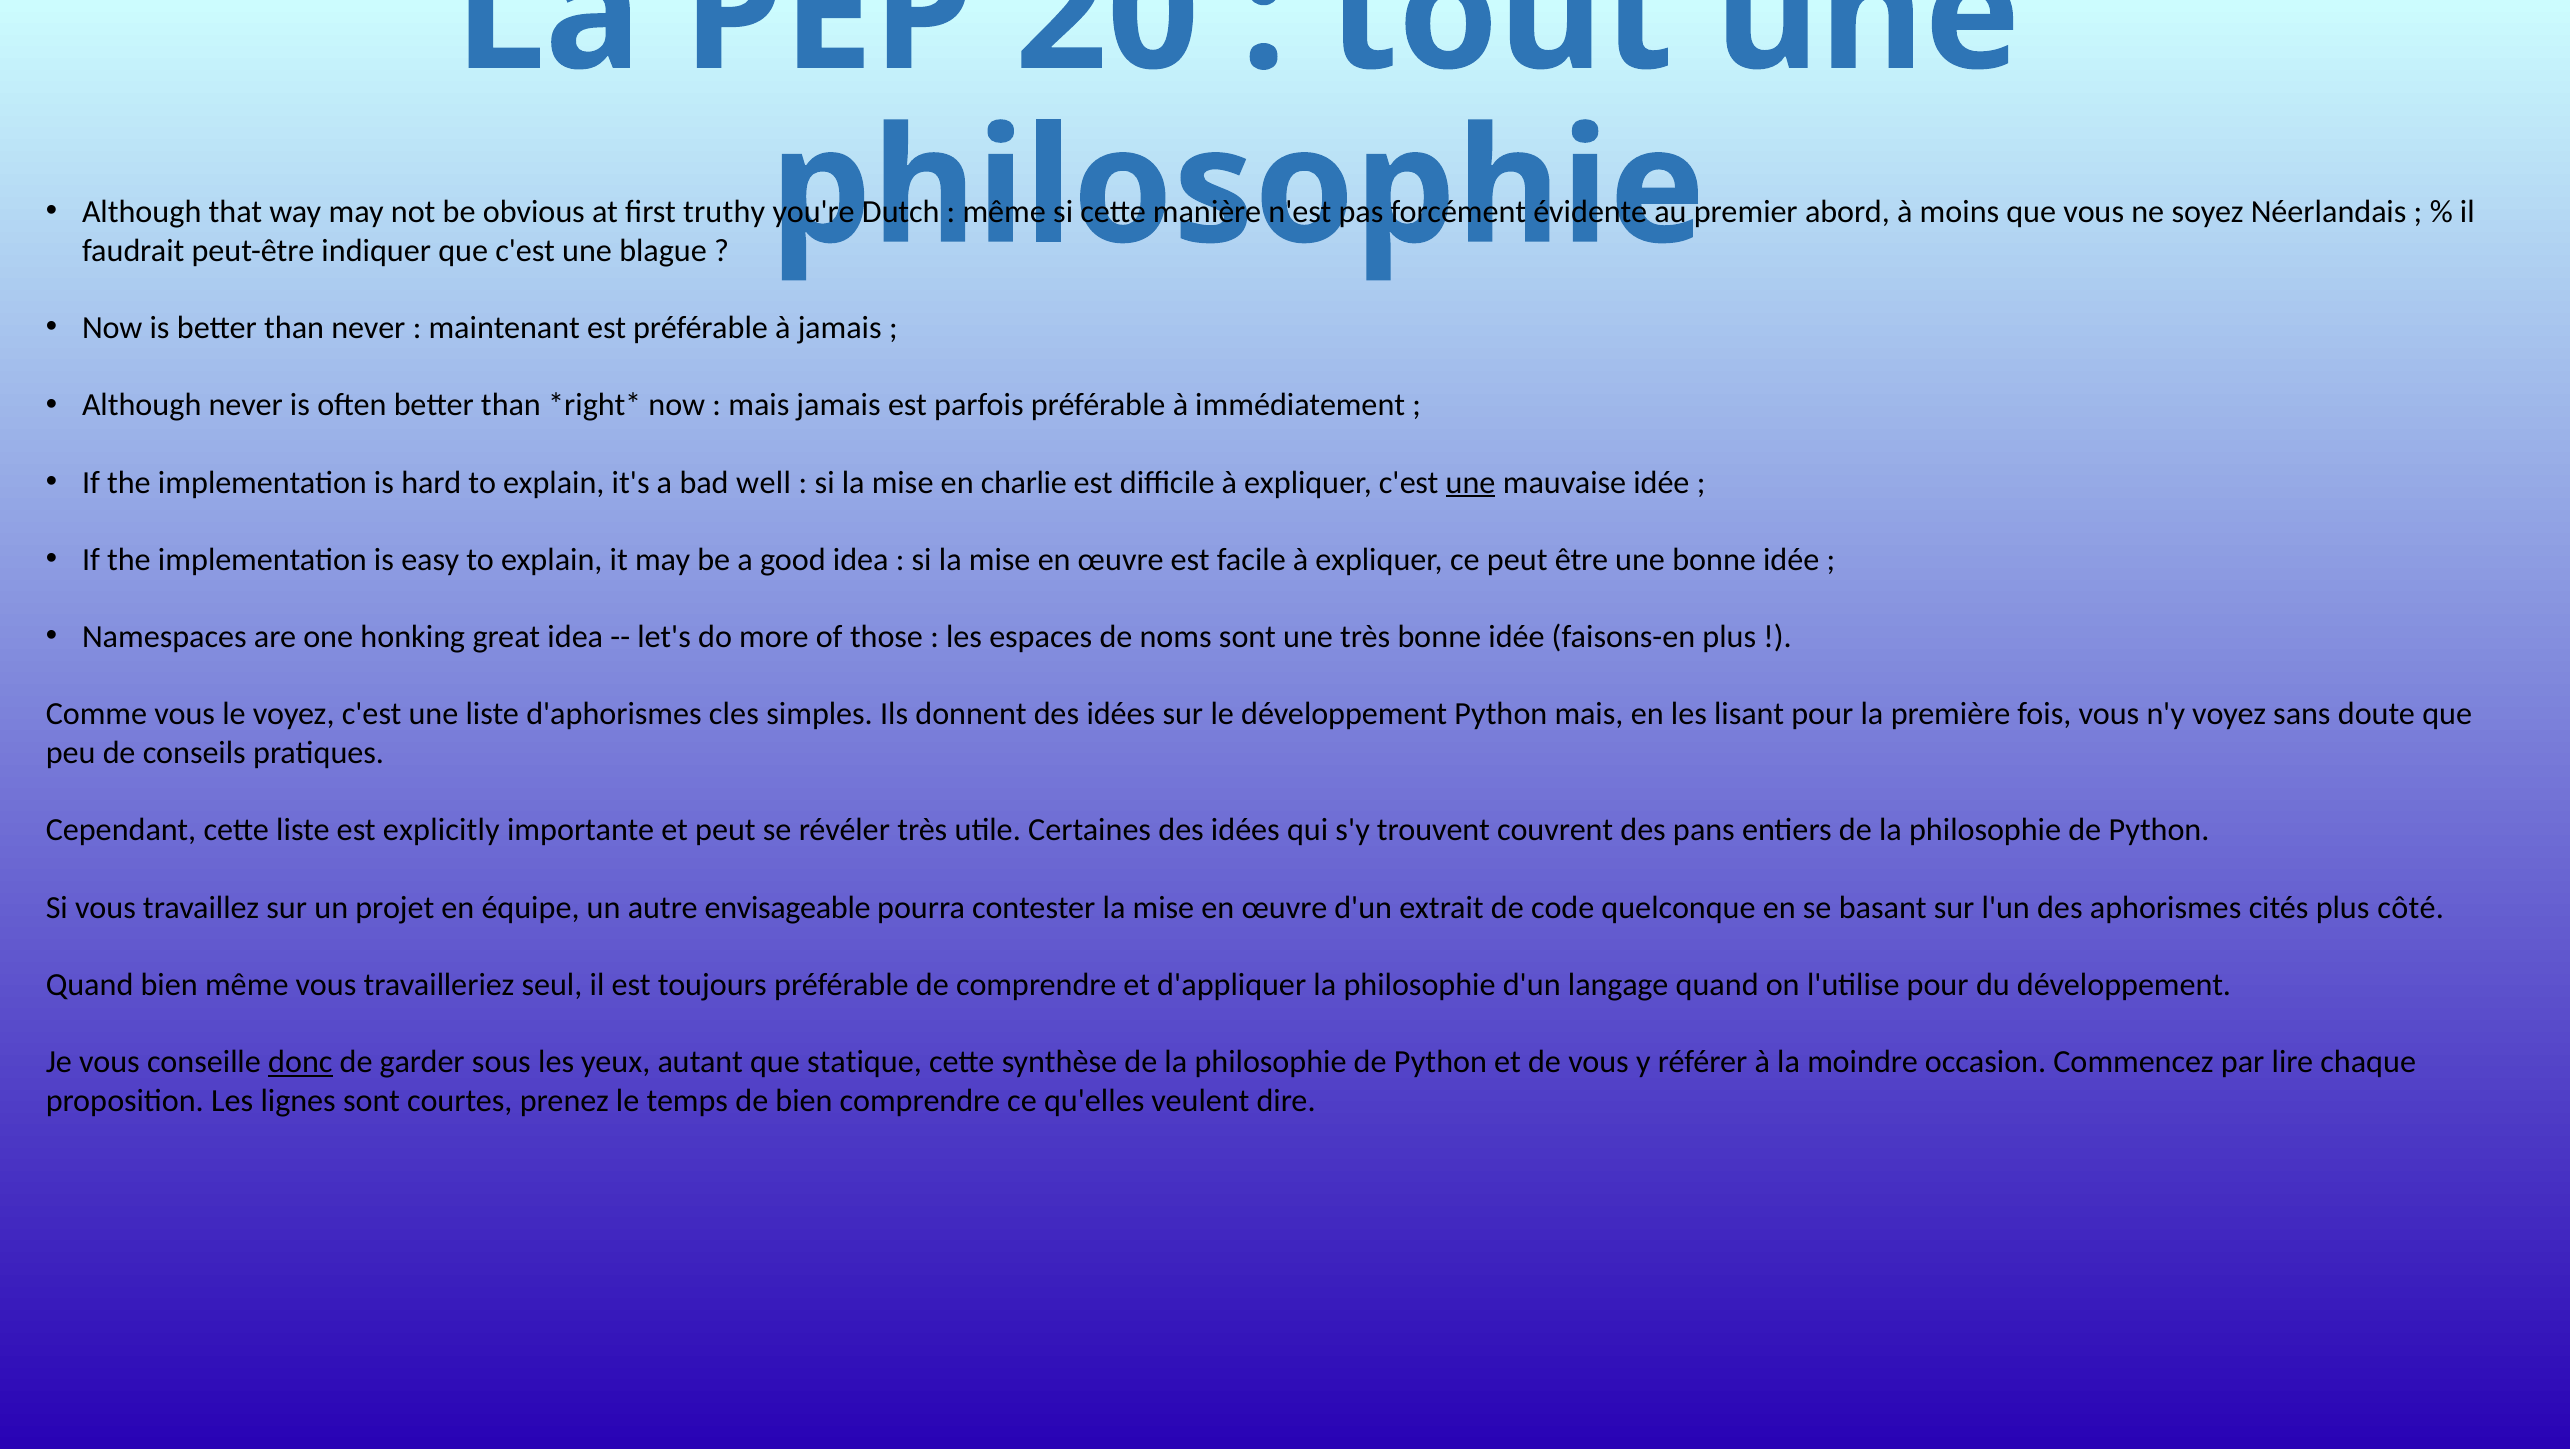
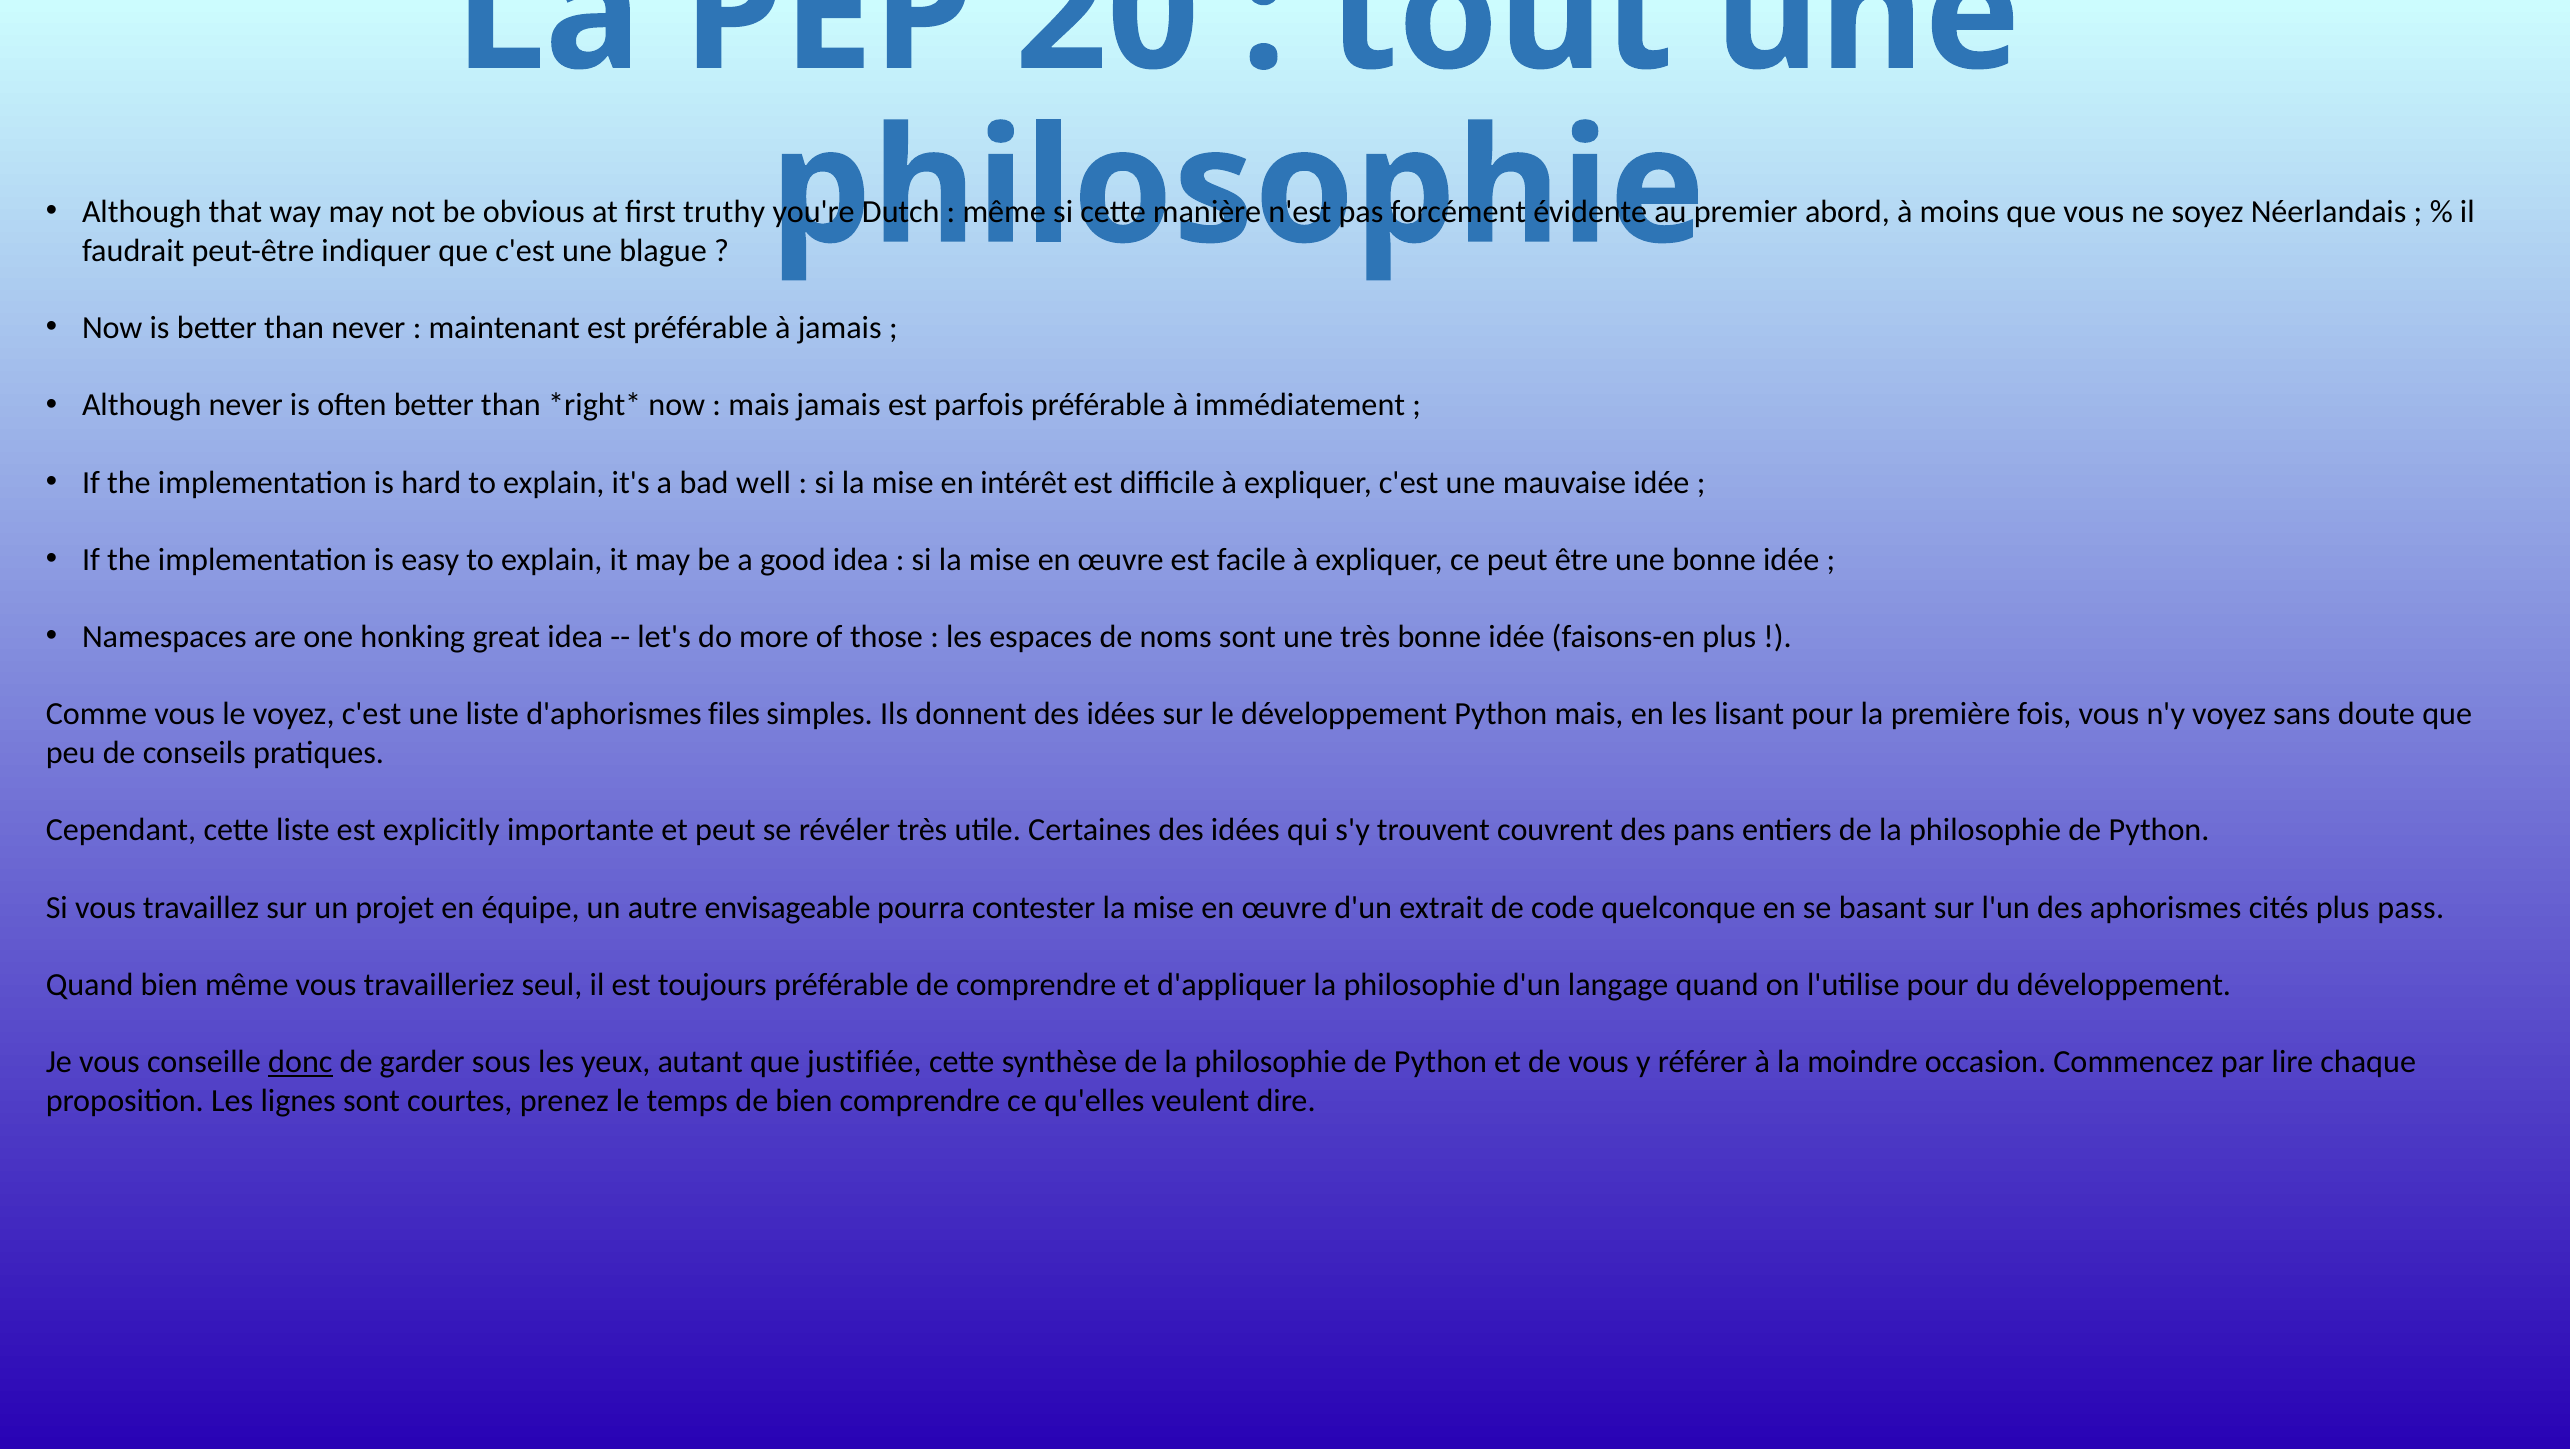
charlie: charlie -> intérêt (1024, 482)
une underline: present -> none (1471, 482)
cles: cles -> files (734, 714)
côté: côté -> pass (2411, 907)
statique: statique -> justifiée (864, 1062)
